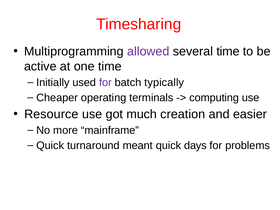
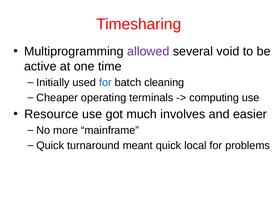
several time: time -> void (228, 51)
for colour: purple -> blue (105, 82)
typically: typically -> cleaning (164, 82)
creation: creation -> involves (183, 114)
days: days -> local (195, 146)
